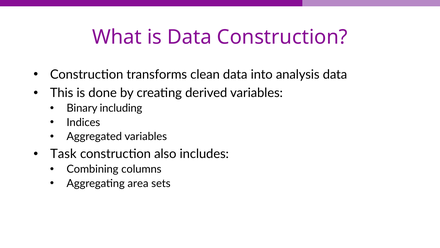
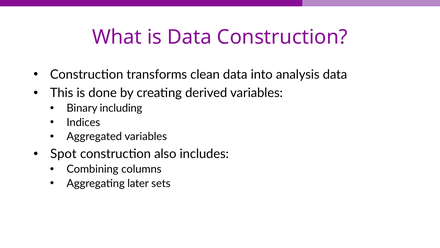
Task: Task -> Spot (63, 154)
area: area -> later (138, 183)
